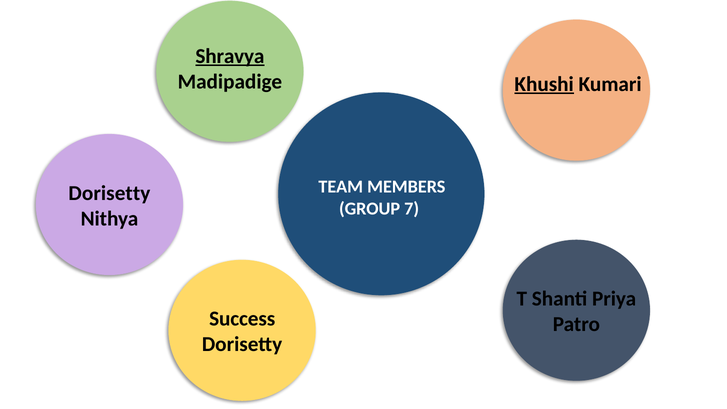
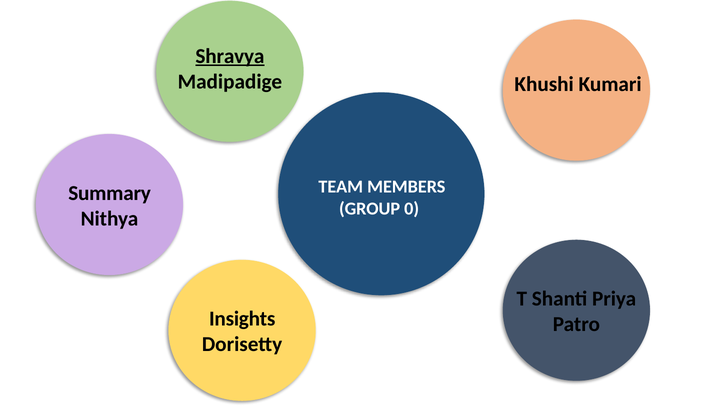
Khushi underline: present -> none (544, 84)
Dorisetty: Dorisetty -> Summary (110, 193)
7: 7 -> 0 (412, 208)
Success: Success -> Insights (242, 319)
